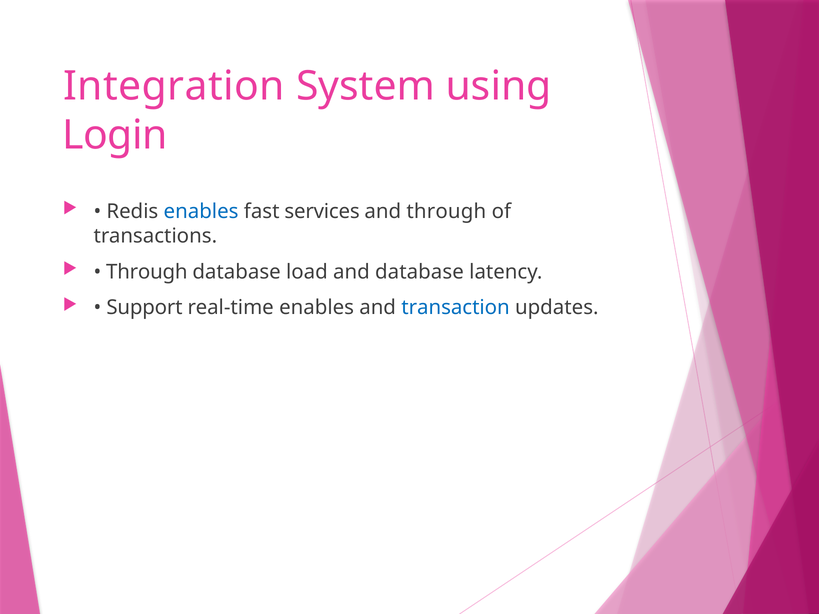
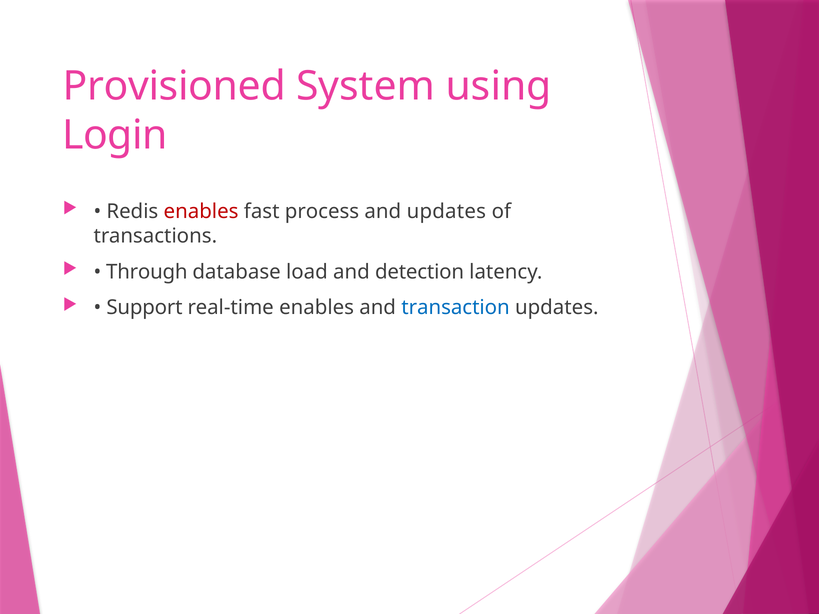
Integration: Integration -> Provisioned (174, 86)
enables colour: blue -> red (201, 211)
services: services -> process (322, 211)
and through: through -> updates (446, 211)
and database: database -> detection (420, 272)
